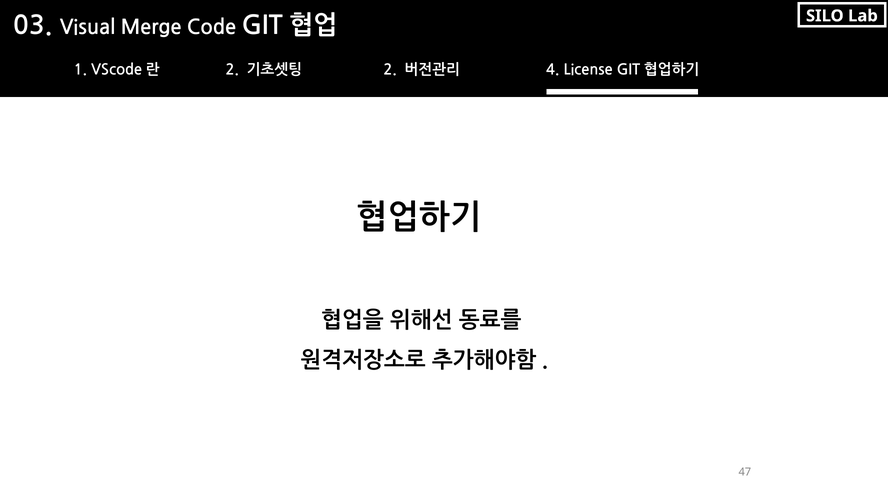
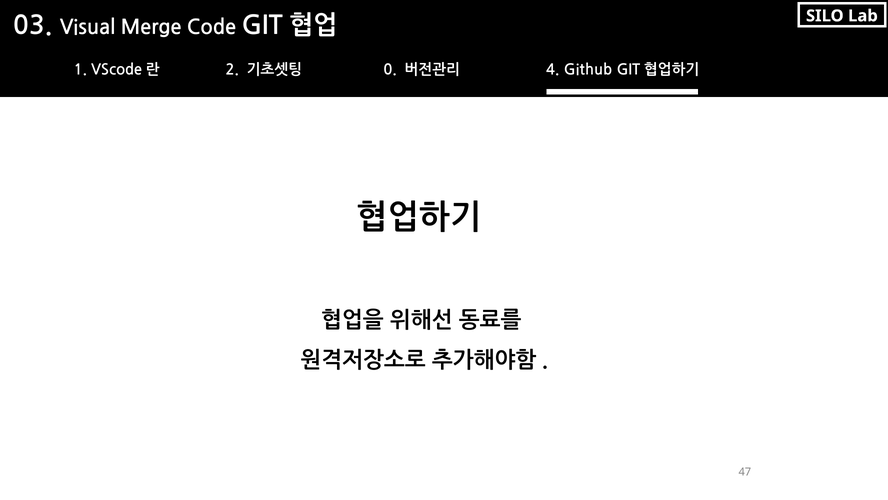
License: License -> Github (588, 70)
2: 2 -> 0 (390, 70)
